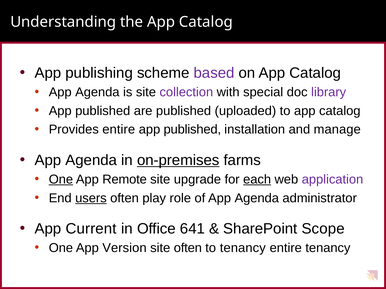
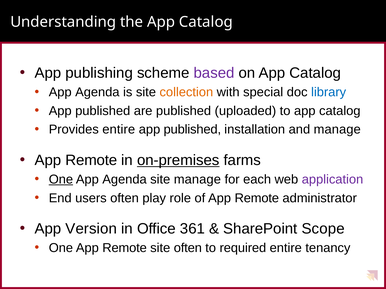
collection colour: purple -> orange (186, 92)
library colour: purple -> blue (329, 92)
Agenda: Agenda -> Remote (91, 160)
Remote: Remote -> Agenda (125, 180)
site upgrade: upgrade -> manage (197, 180)
each underline: present -> none (257, 180)
users underline: present -> none (91, 198)
of App Agenda: Agenda -> Remote (257, 198)
Current: Current -> Version (91, 229)
641: 641 -> 361 (192, 229)
One App Version: Version -> Remote (125, 248)
to tenancy: tenancy -> required (243, 248)
